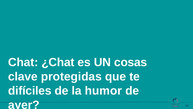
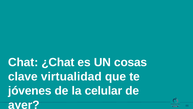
protegidas: protegidas -> virtualidad (71, 76)
difíciles: difíciles -> jóvenes (30, 90)
humor: humor -> celular (103, 90)
